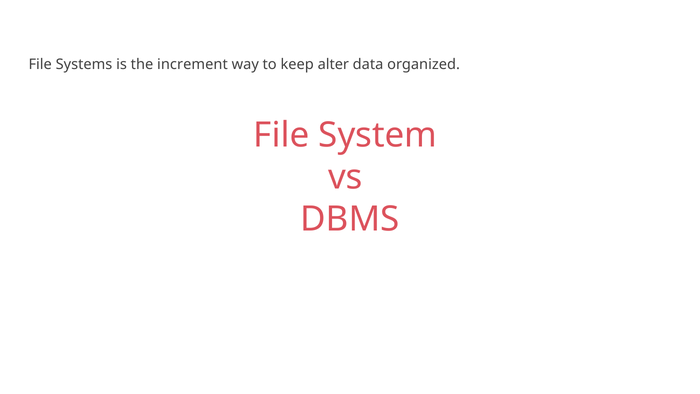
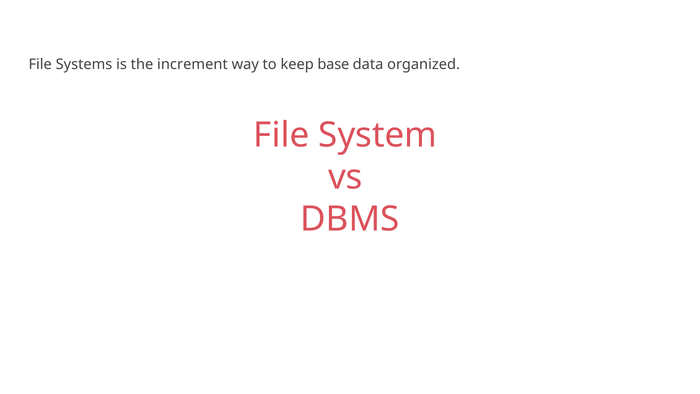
alter: alter -> base (333, 65)
